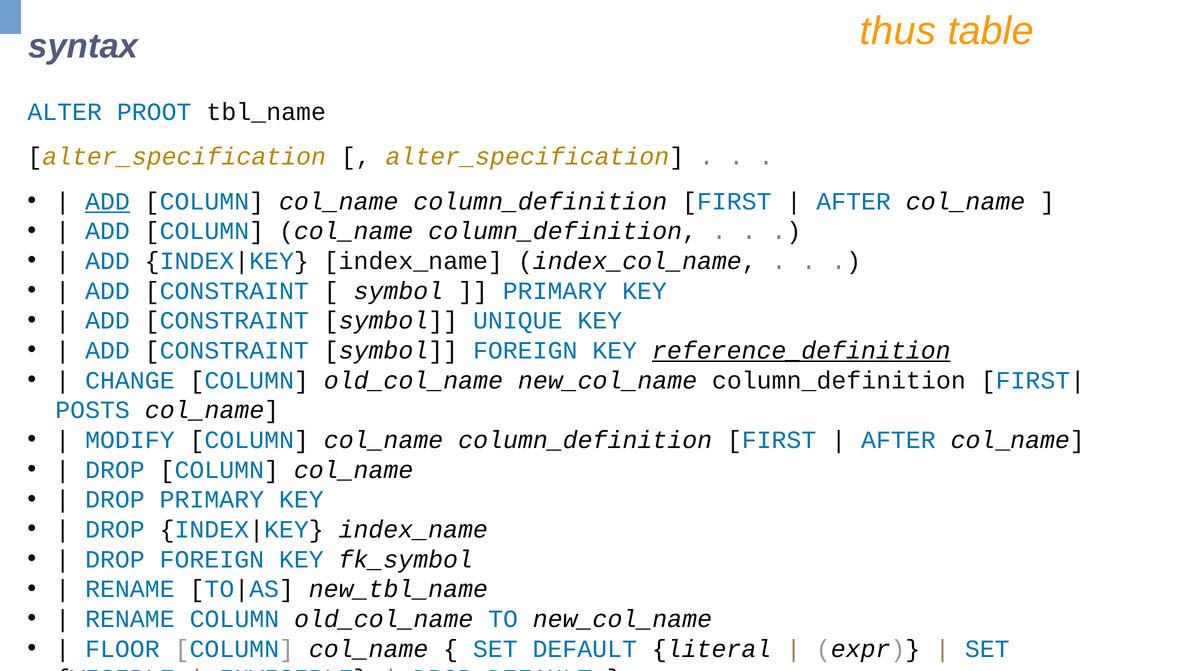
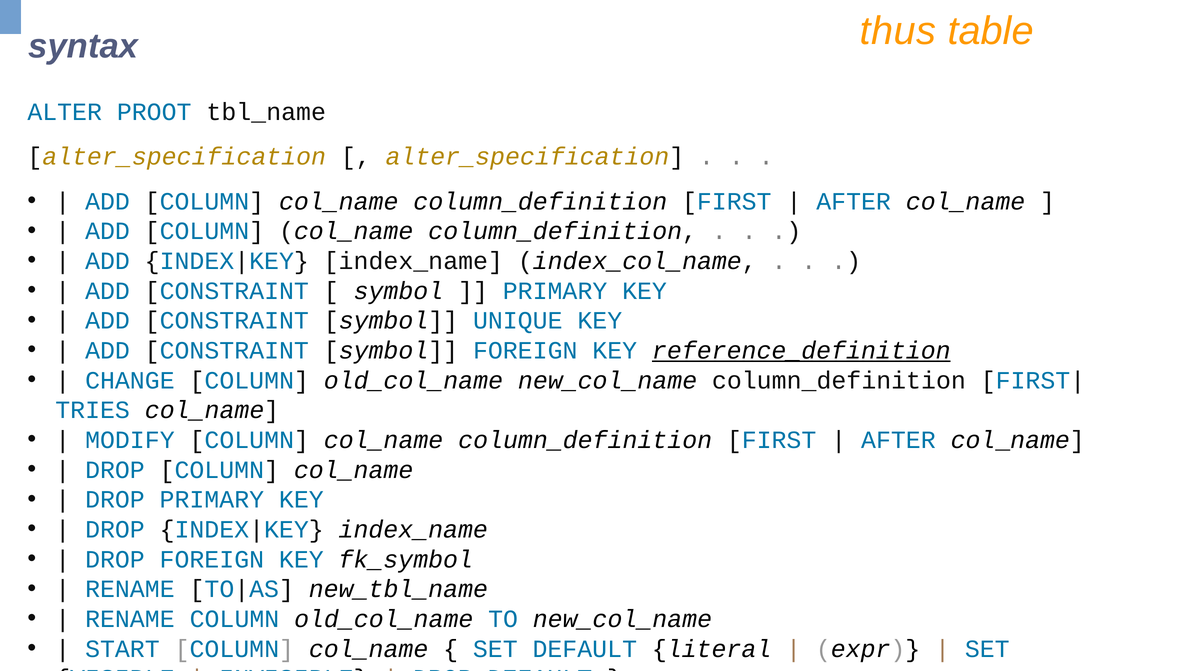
ADD underline: present -> none (108, 201)
POSTS: POSTS -> TRIES (93, 410)
FLOOR: FLOOR -> START (122, 648)
